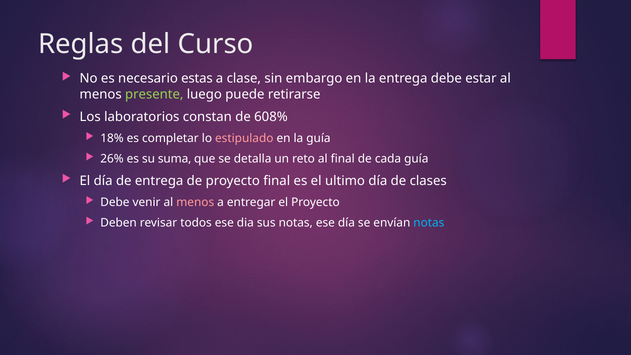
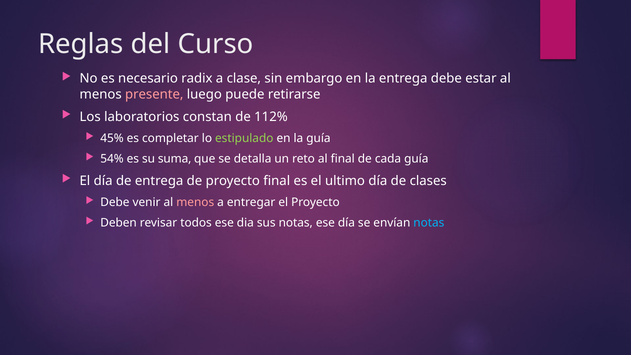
estas: estas -> radix (197, 79)
presente colour: light green -> pink (154, 94)
608%: 608% -> 112% (271, 117)
18%: 18% -> 45% (112, 138)
estipulado colour: pink -> light green (244, 138)
26%: 26% -> 54% (112, 159)
